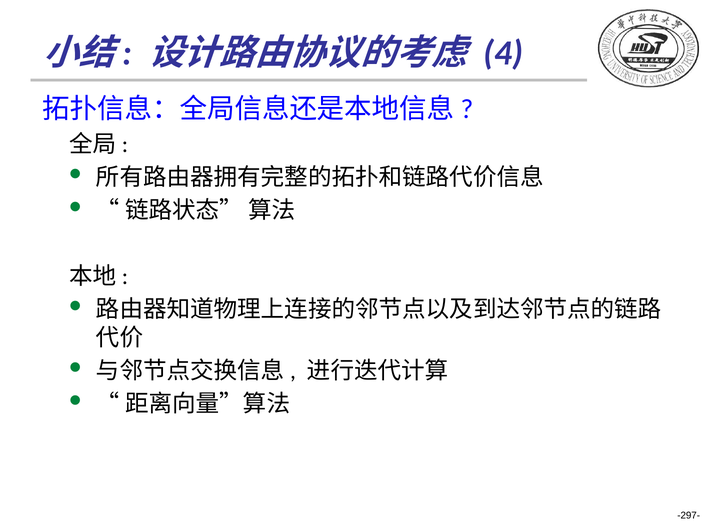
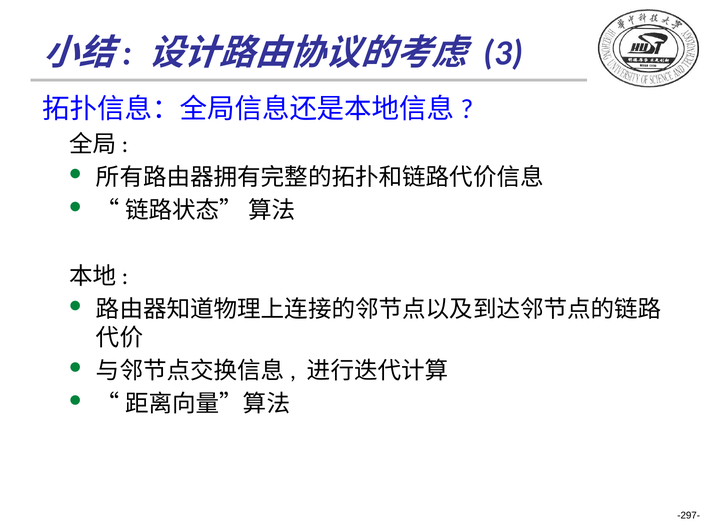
4: 4 -> 3 (503, 53)
